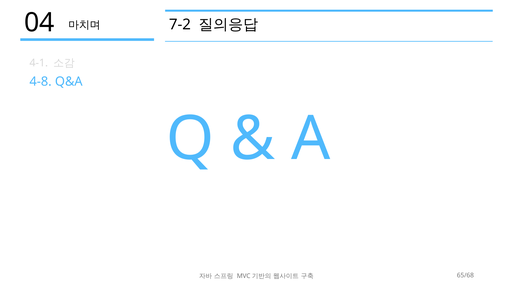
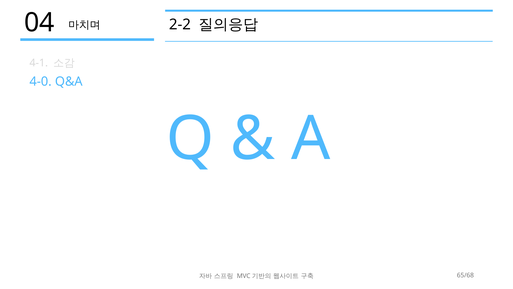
7-2: 7-2 -> 2-2 (180, 25)
4-8: 4-8 -> 4-0 (41, 81)
